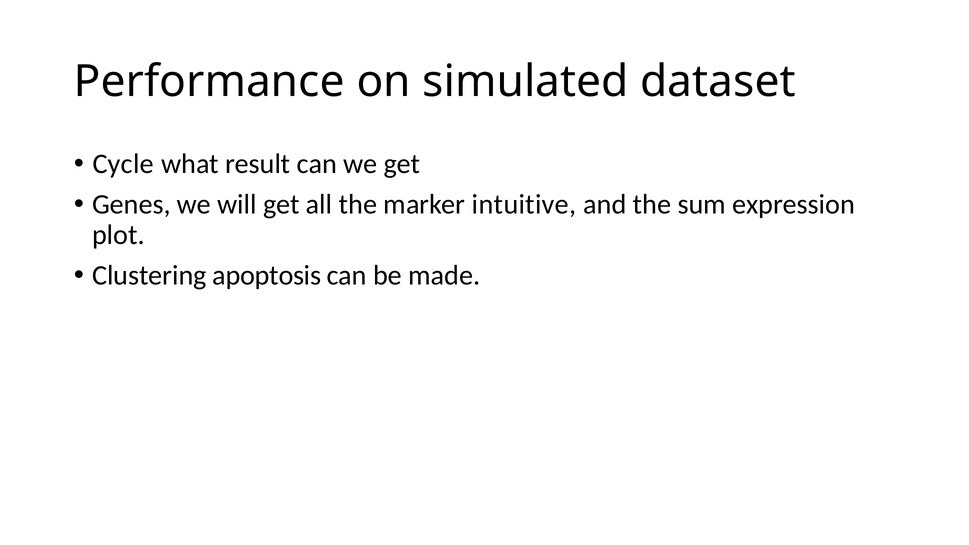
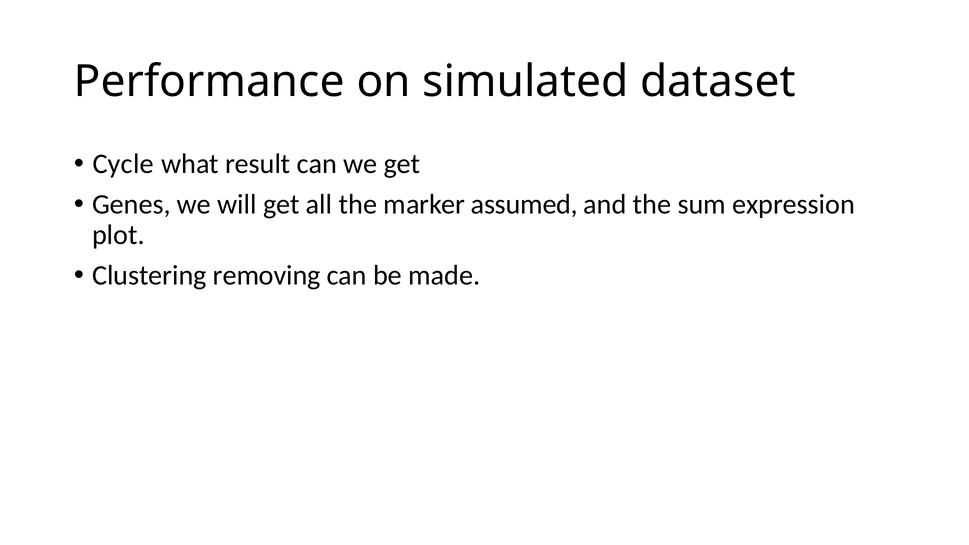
intuitive: intuitive -> assumed (524, 204)
apoptosis: apoptosis -> removing (267, 276)
